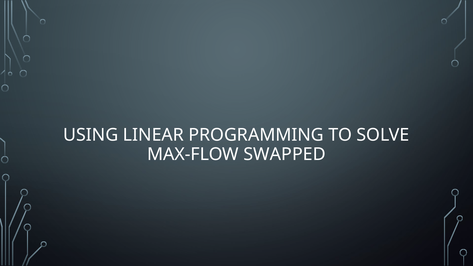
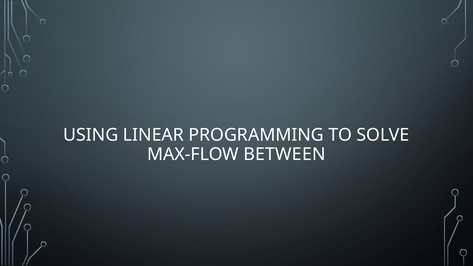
SWAPPED: SWAPPED -> BETWEEN (285, 154)
